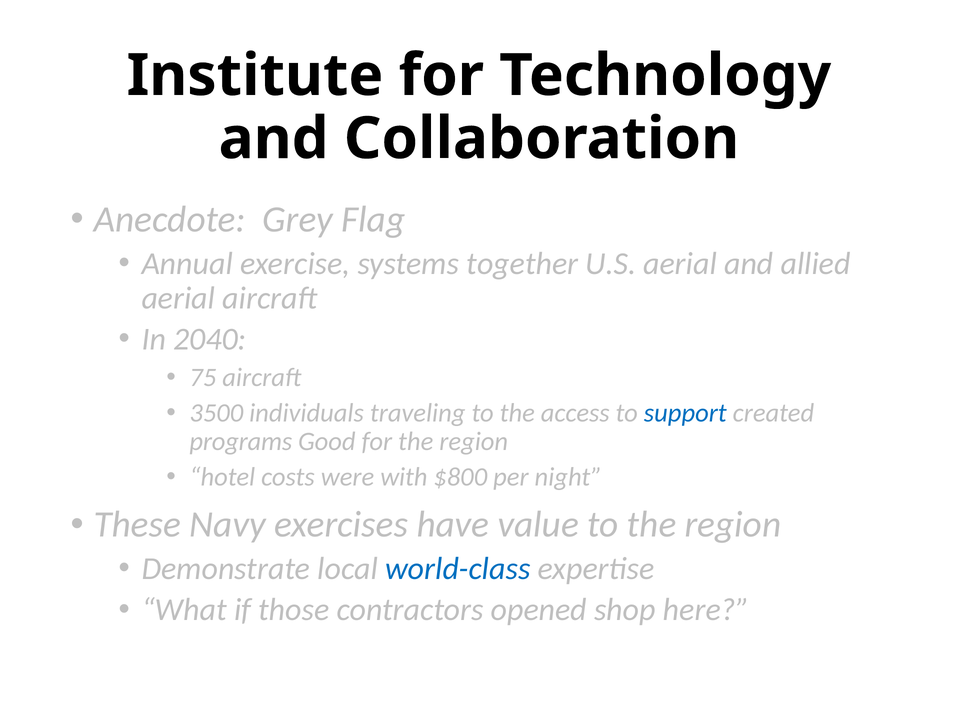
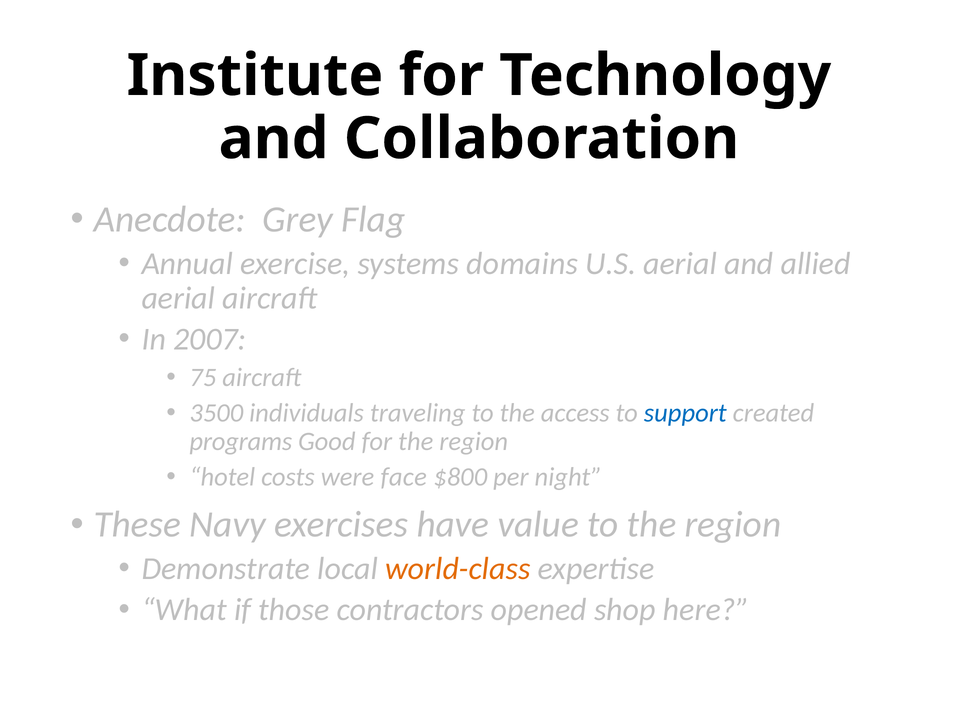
together: together -> domains (522, 264)
2040: 2040 -> 2007 (210, 339)
with: with -> face (404, 477)
world-class colour: blue -> orange (458, 569)
